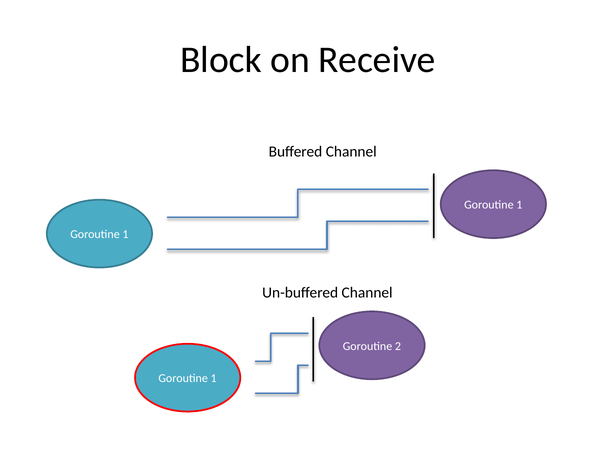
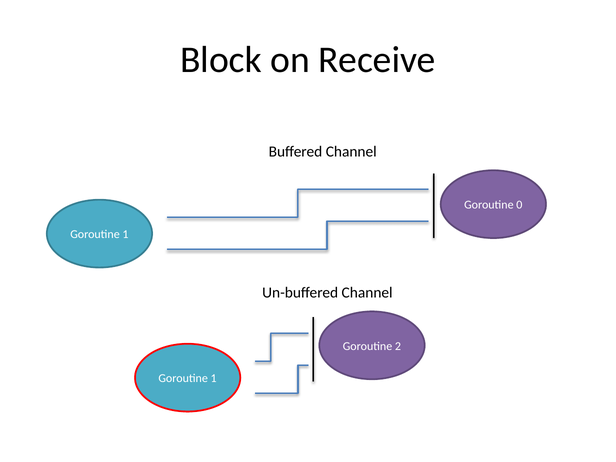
1: 1 -> 0 (519, 205)
